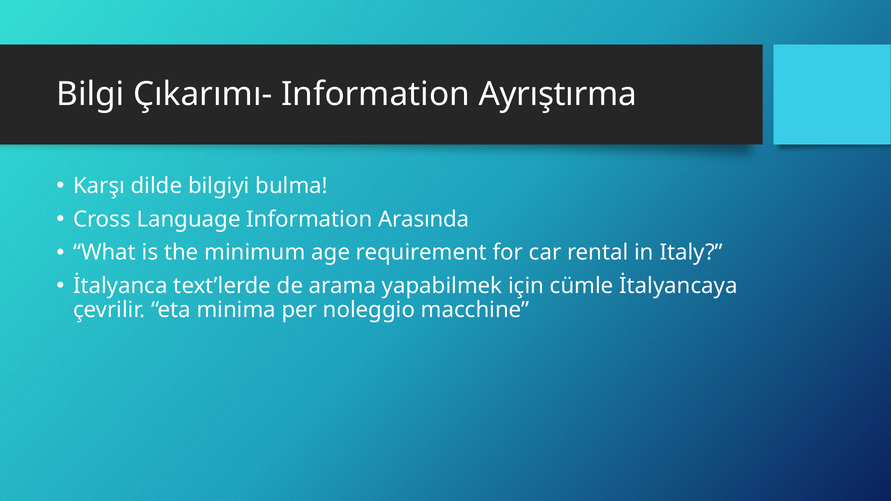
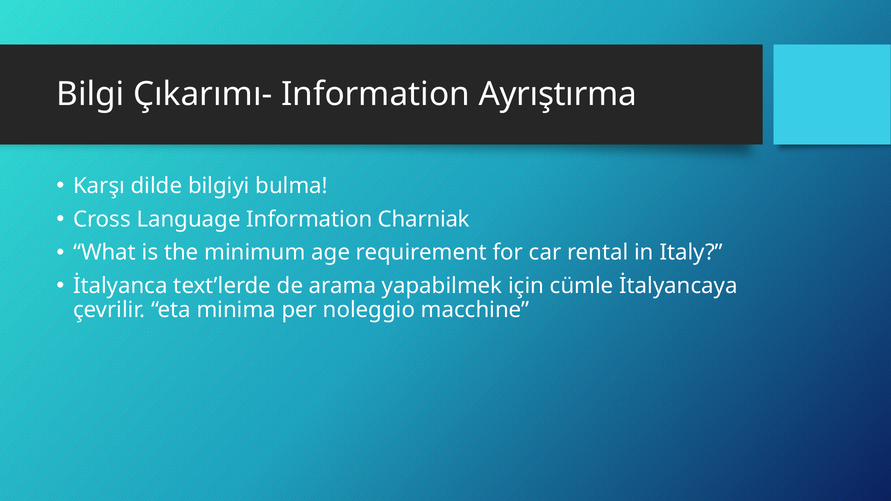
Arasında: Arasında -> Charniak (424, 219)
